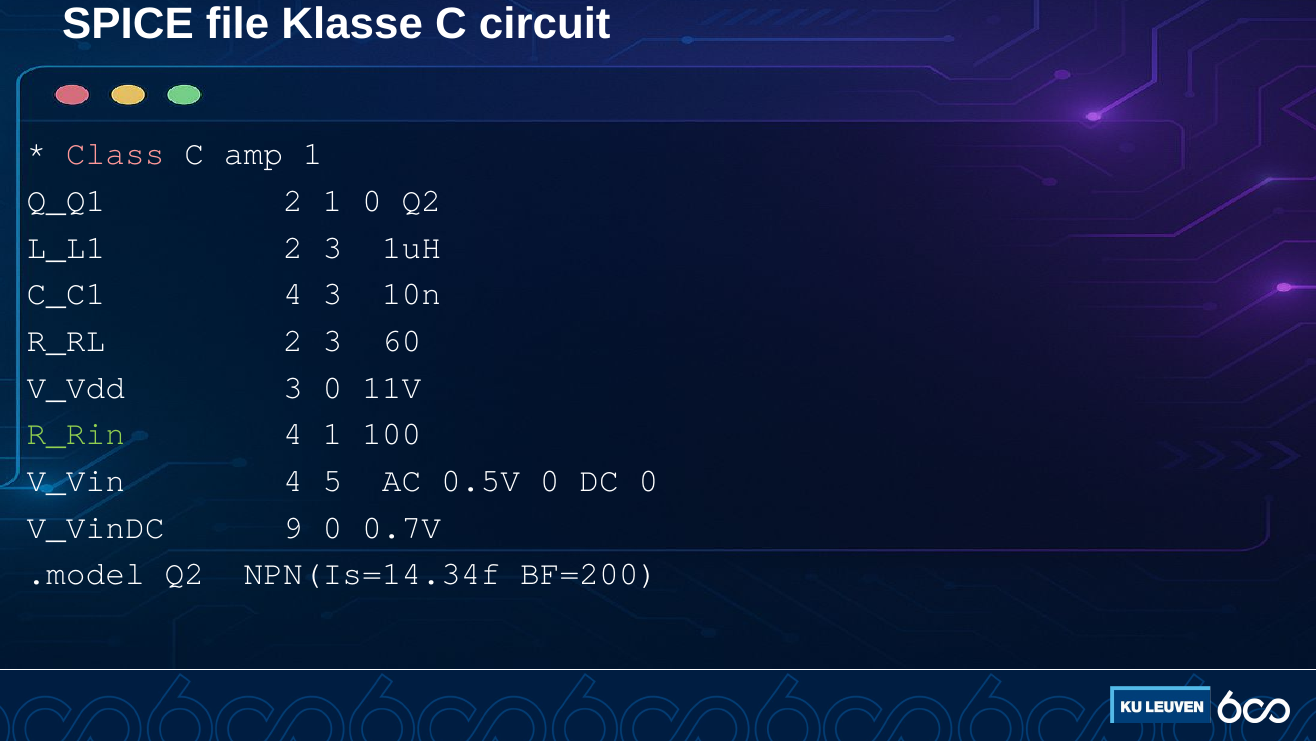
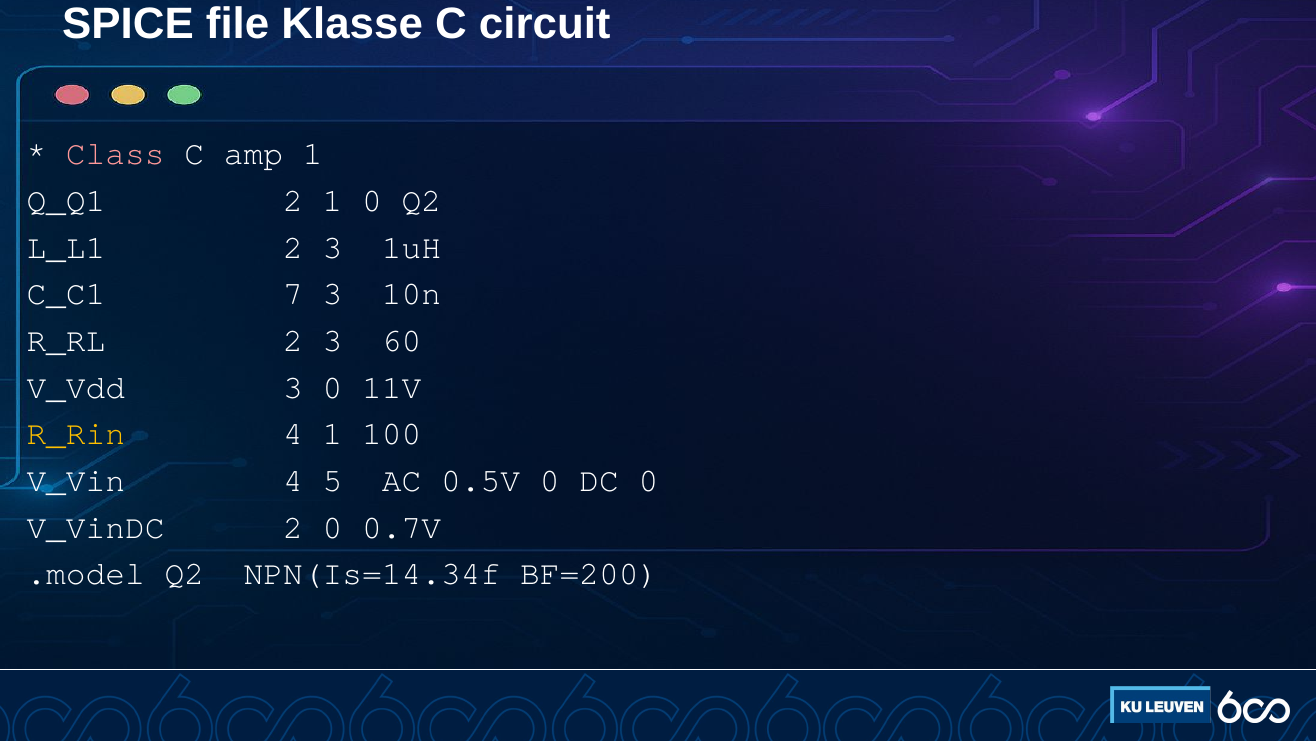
C_C1 4: 4 -> 7 (293, 294)
R_Rin colour: light green -> yellow (76, 434)
V_VinDC 9: 9 -> 2 (293, 527)
